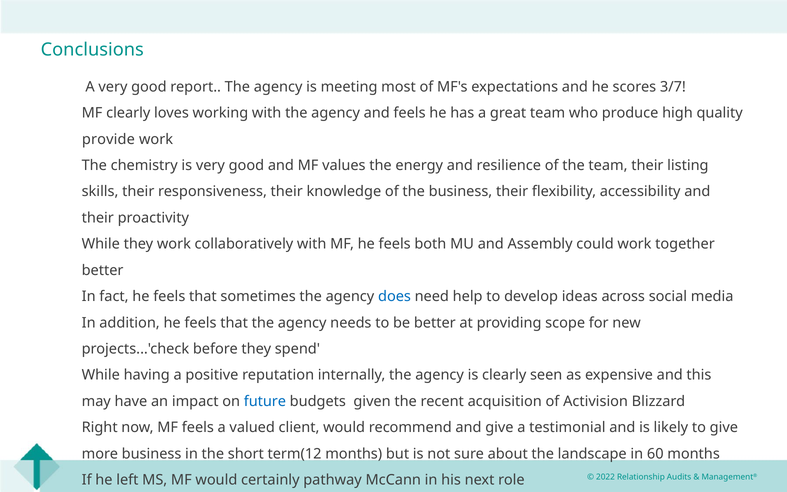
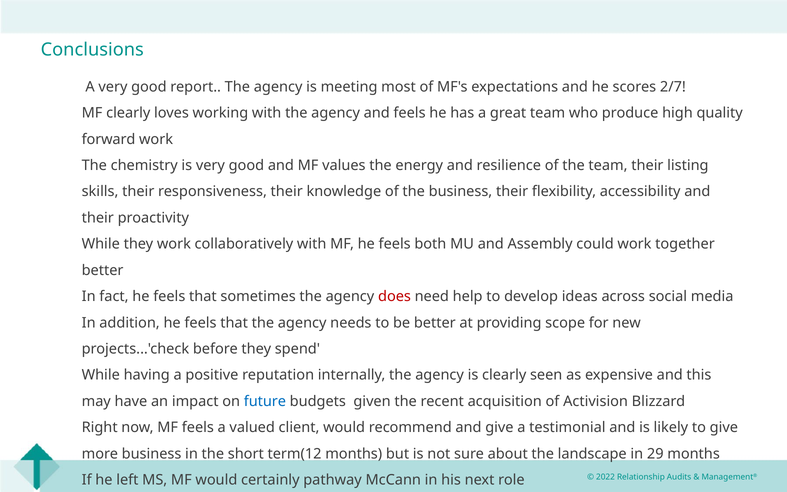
3/7: 3/7 -> 2/7 (673, 87)
provide: provide -> forward (109, 139)
does colour: blue -> red (395, 296)
60: 60 -> 29 (655, 454)
